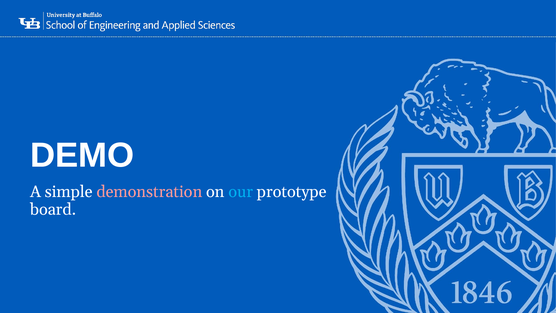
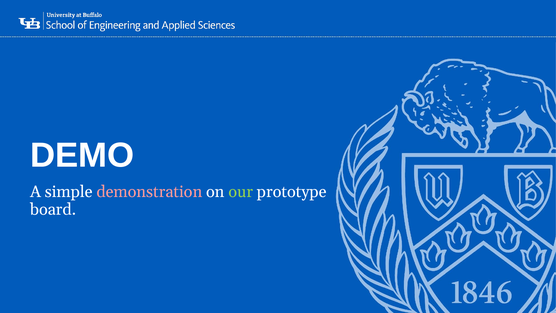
our colour: light blue -> light green (241, 192)
